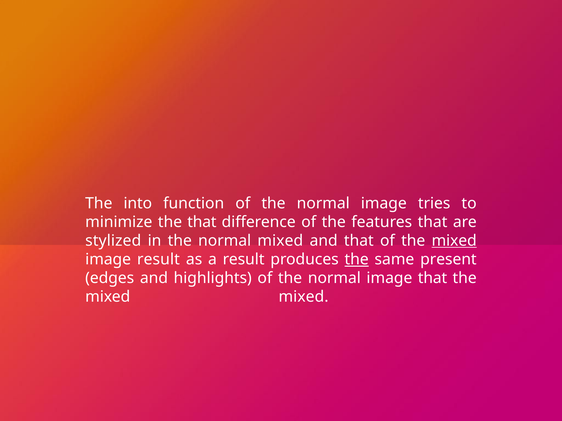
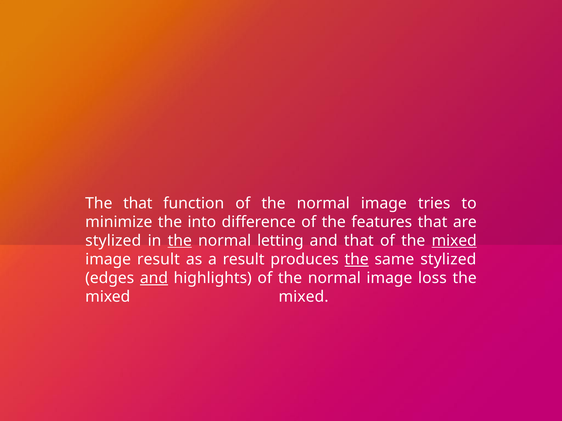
The into: into -> that (138, 203)
the that: that -> into (202, 222)
the underline: none -> present (180, 241)
normal mixed: mixed -> letting (280, 241)
same present: present -> stylized (448, 260)
and underline: none -> present (154, 278)
image that: that -> loss (432, 278)
